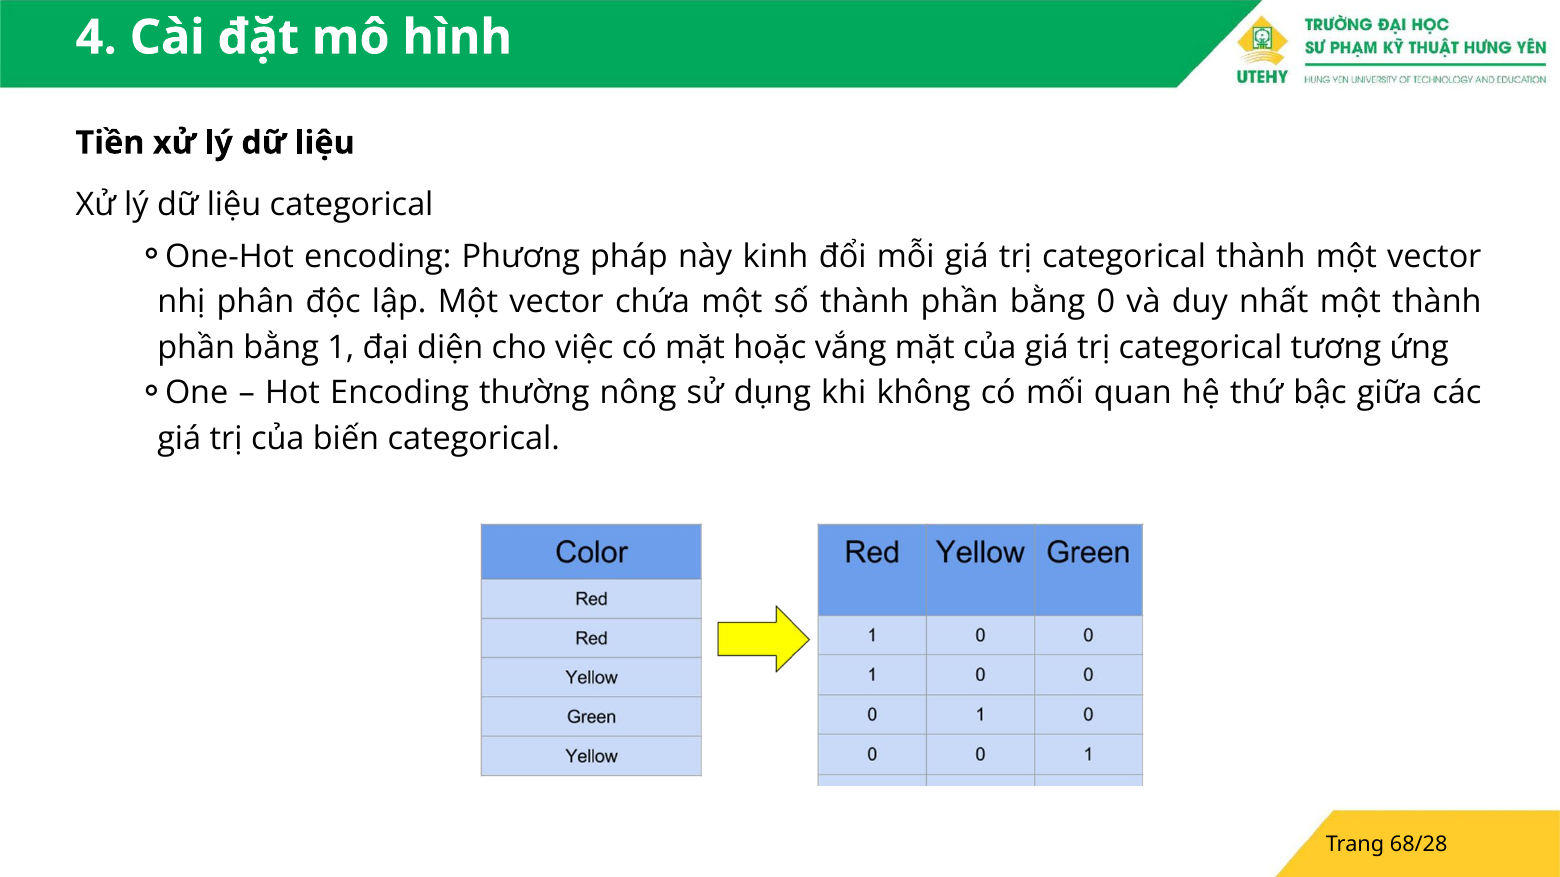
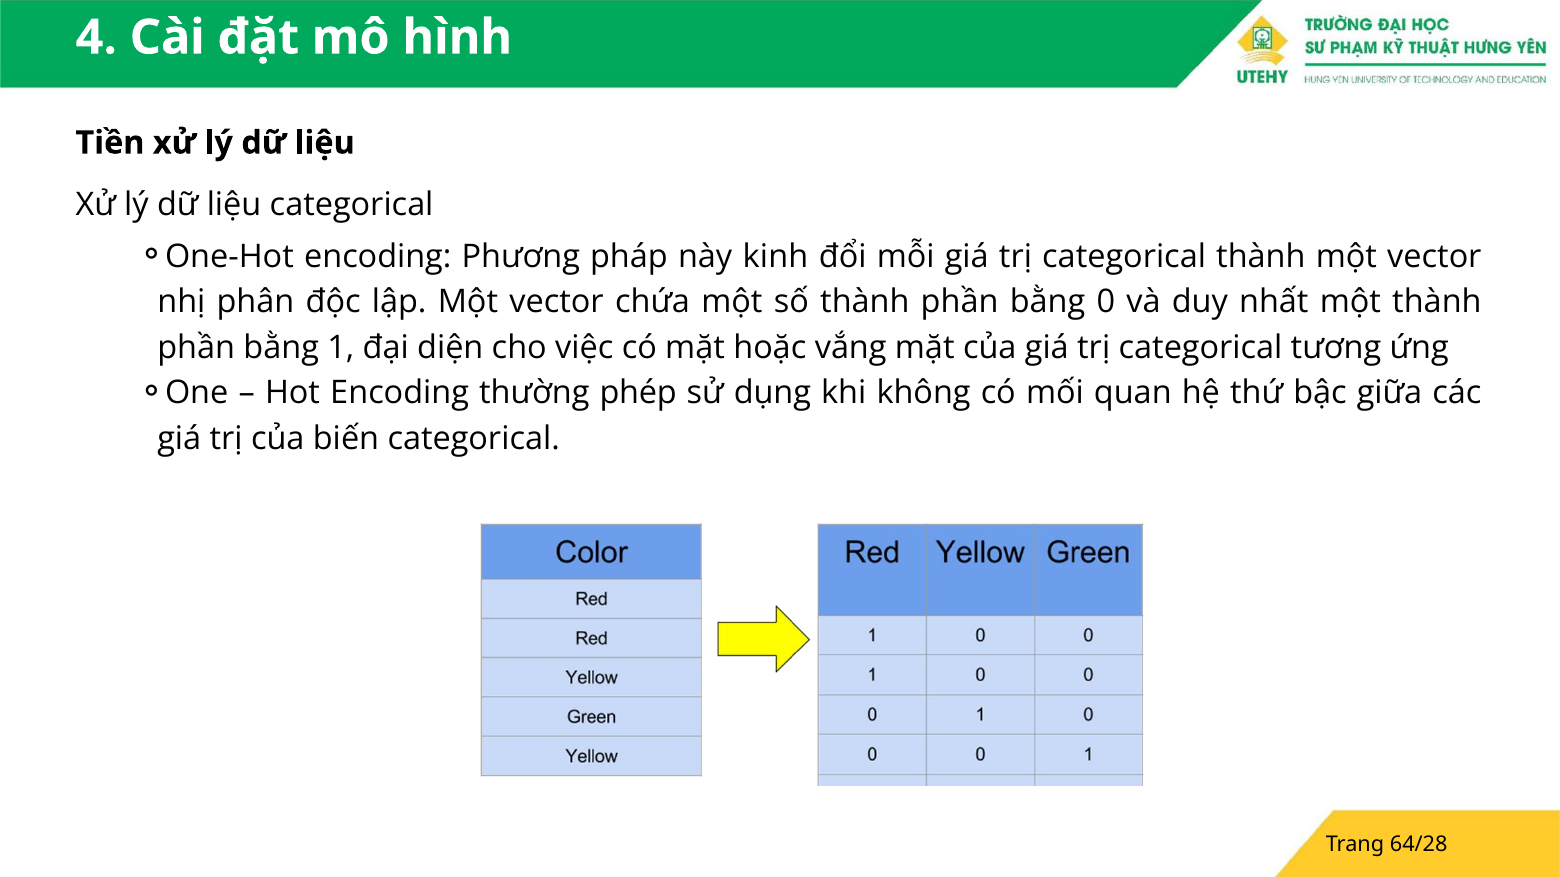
nông: nông -> phép (638, 393)
68/28: 68/28 -> 64/28 (1419, 845)
